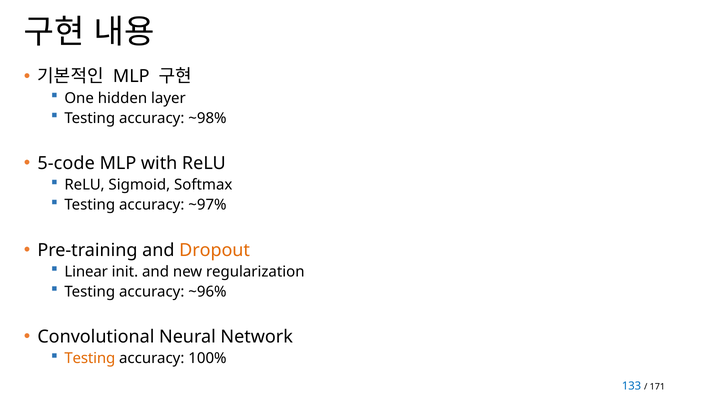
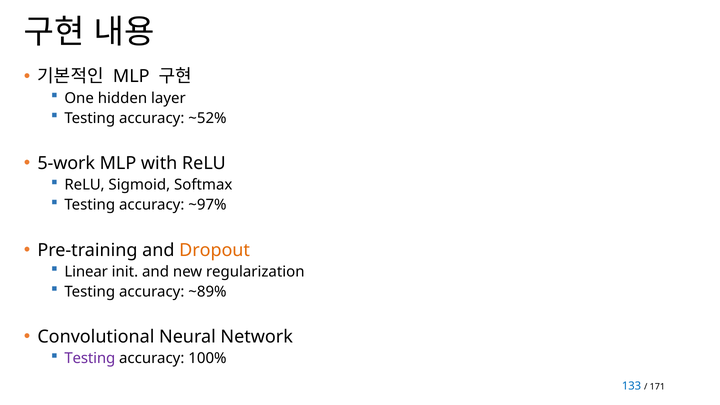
~98%: ~98% -> ~52% (207, 118)
5-code: 5-code -> 5-work (66, 163)
~96%: ~96% -> ~89% (207, 292)
Testing colour: orange -> purple (90, 358)
